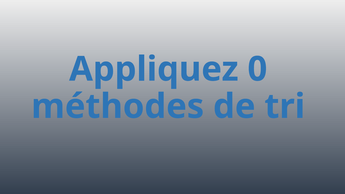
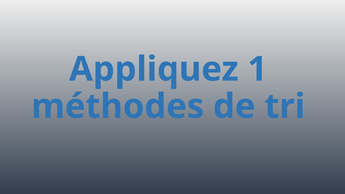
0: 0 -> 1 (257, 69)
